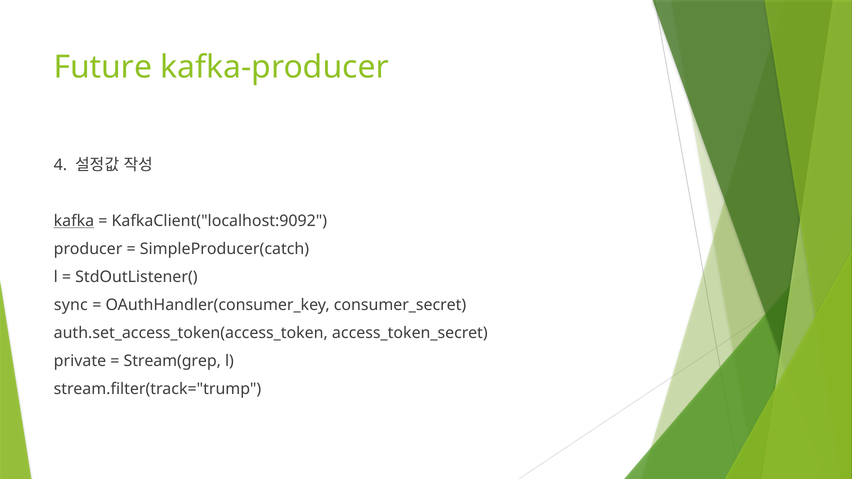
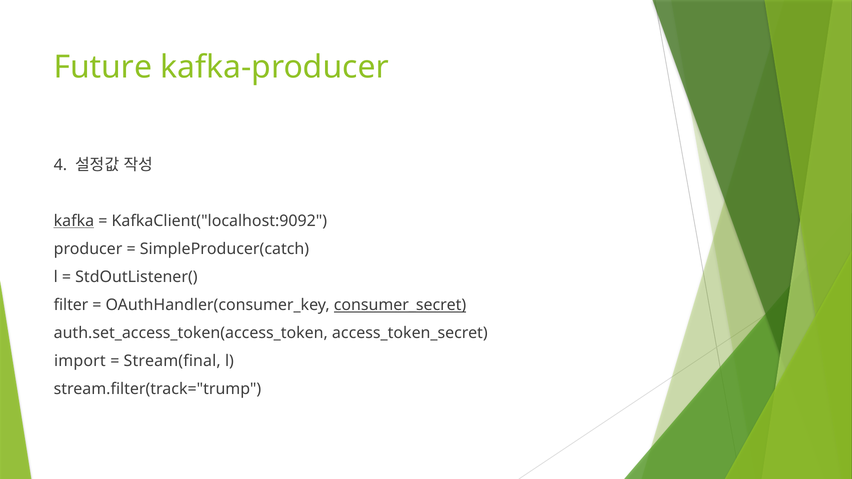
sync: sync -> filter (71, 305)
consumer_secret underline: none -> present (400, 305)
private: private -> import (80, 361)
Stream(grep: Stream(grep -> Stream(final (172, 361)
